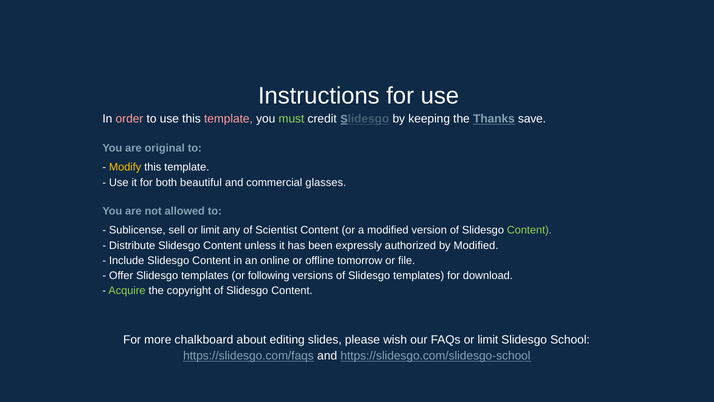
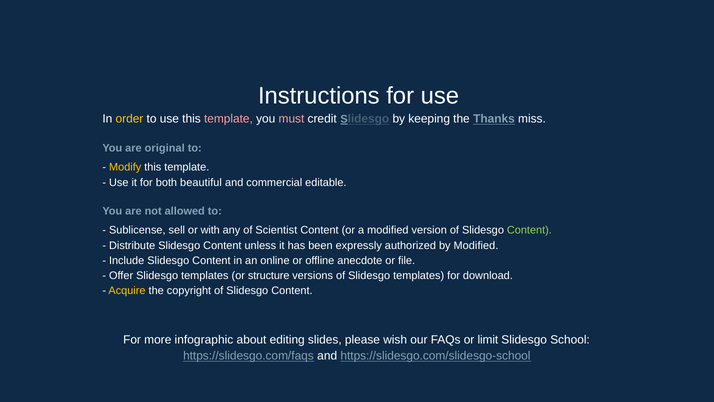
order colour: pink -> yellow (129, 119)
must colour: light green -> pink (291, 119)
save: save -> miss (532, 119)
glasses: glasses -> editable (326, 182)
sell or limit: limit -> with (210, 230)
tomorrow: tomorrow -> anecdote (360, 260)
following: following -> structure (269, 275)
Acquire colour: light green -> yellow (127, 290)
chalkboard: chalkboard -> infographic (204, 339)
